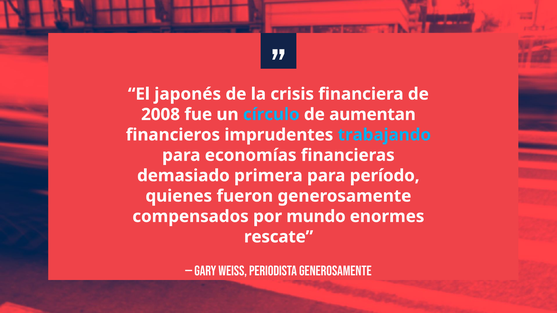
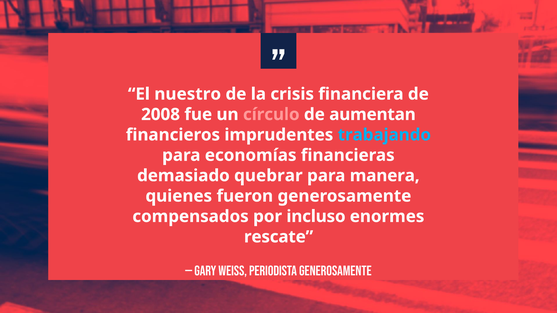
japonés: japonés -> nuestro (188, 94)
círculo colour: light blue -> pink (271, 115)
primera: primera -> quebrar (268, 176)
período: período -> manera (385, 176)
mundo: mundo -> incluso (316, 217)
